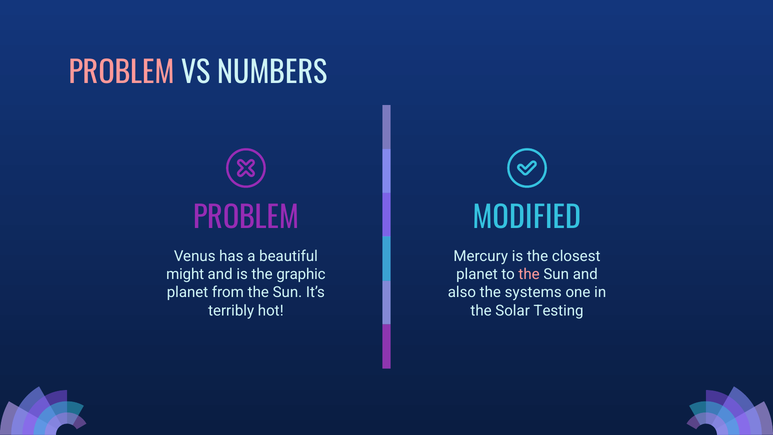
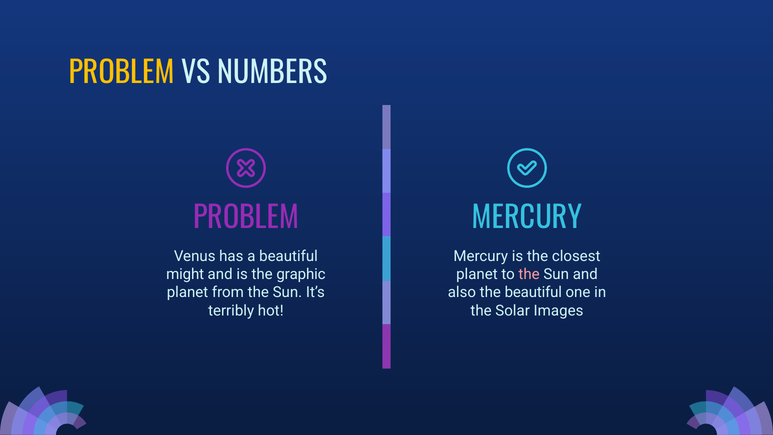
PROBLEM colour: pink -> yellow (121, 74)
MODIFIED: MODIFIED -> MERCURY (527, 218)
the systems: systems -> beautiful (533, 292)
Testing: Testing -> Images (559, 310)
